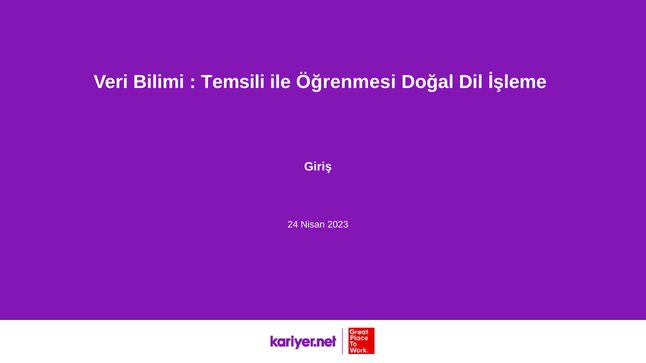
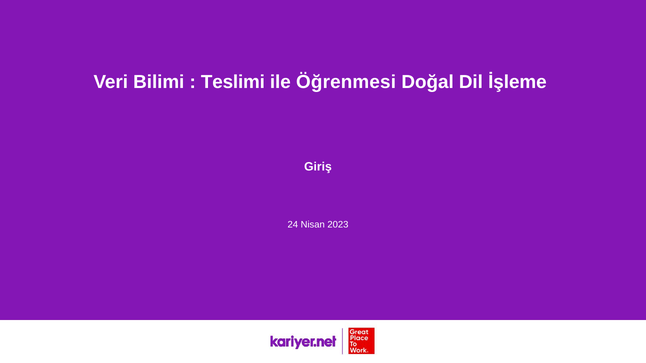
Temsili: Temsili -> Teslimi (233, 82)
